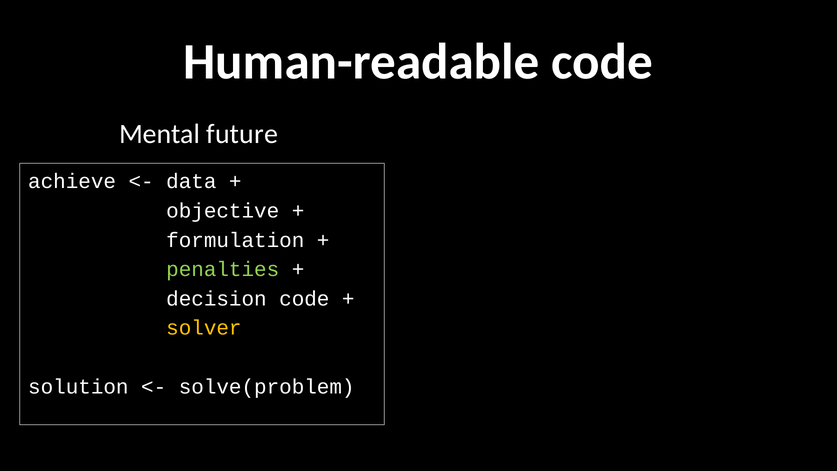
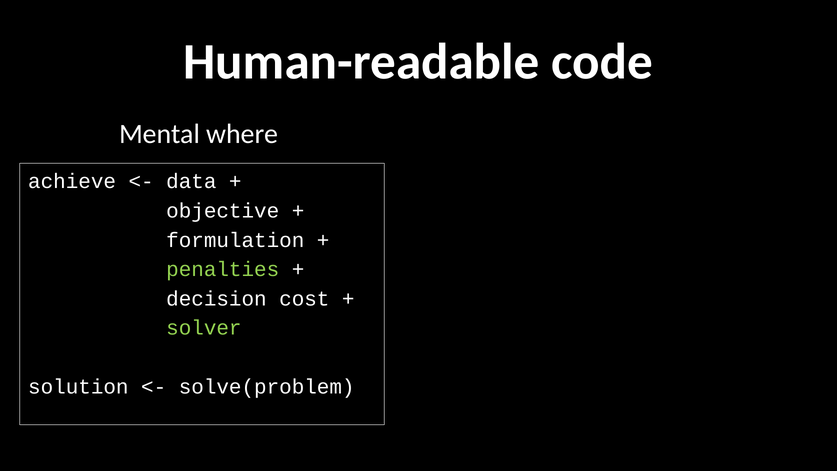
future: future -> where (242, 134)
decision code: code -> cost (304, 299)
solver colour: yellow -> light green (204, 328)
